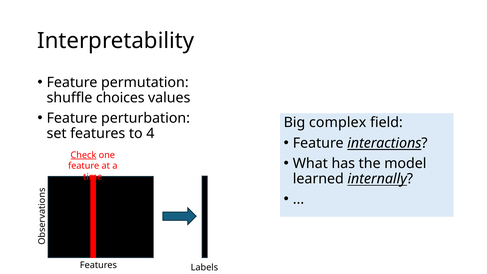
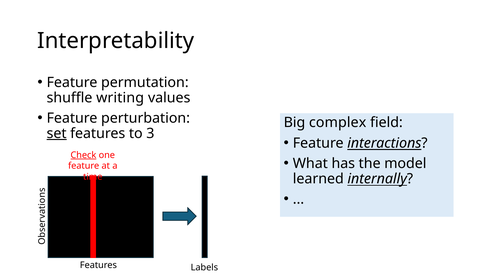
choices: choices -> writing (120, 98)
set underline: none -> present (57, 133)
4: 4 -> 3 (150, 133)
